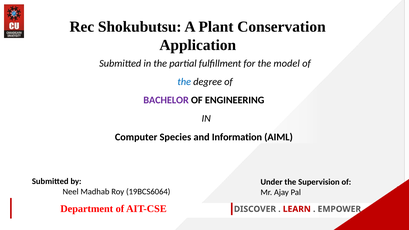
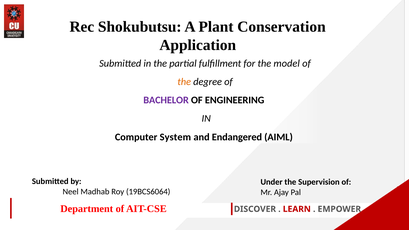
the colour: blue -> orange (184, 82)
Species: Species -> System (175, 137)
Information: Information -> Endangered (237, 137)
